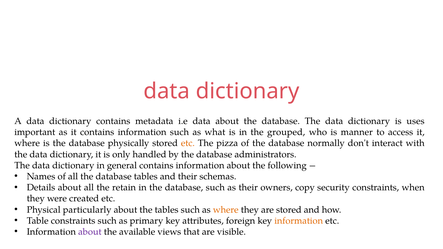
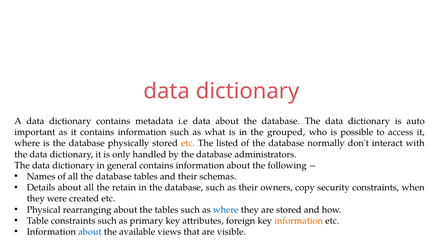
uses: uses -> auto (416, 121)
manner: manner -> possible (357, 132)
pizza: pizza -> listed (227, 143)
particularly: particularly -> rearranging (87, 210)
where colour: orange -> blue (226, 210)
about colour: purple -> blue (90, 232)
